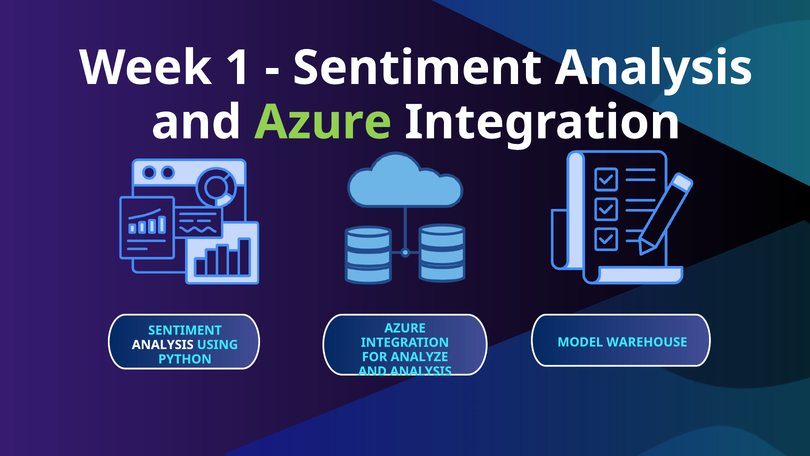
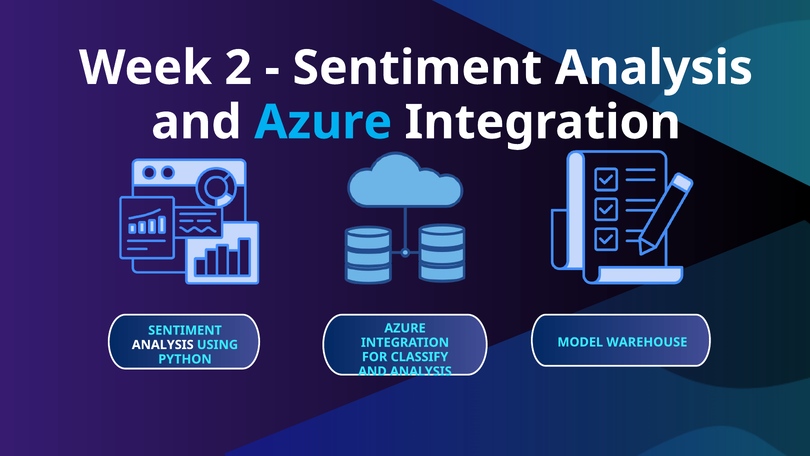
1: 1 -> 2 (238, 68)
Azure colour: light green -> light blue (323, 122)
ANALYZE: ANALYZE -> CLASSIFY (419, 357)
